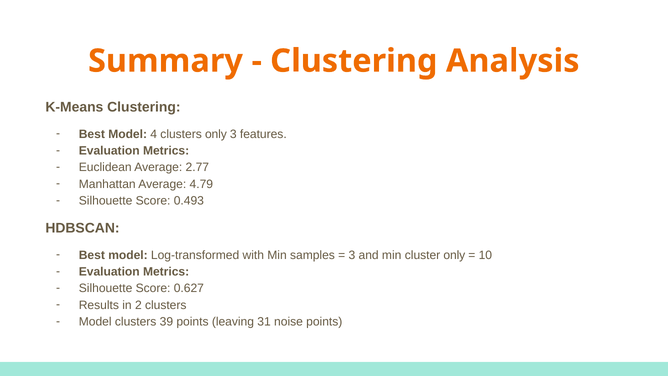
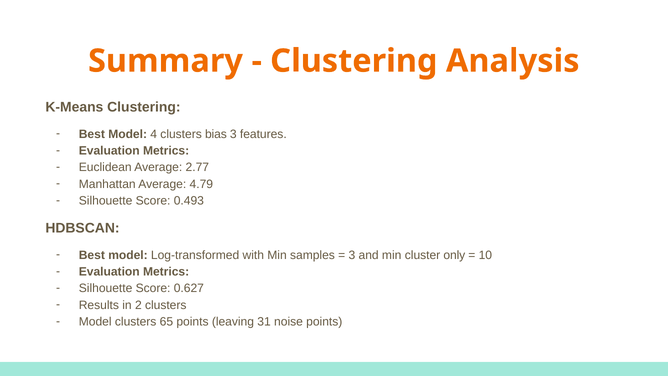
clusters only: only -> bias (216, 134)
39: 39 -> 65 (166, 322)
